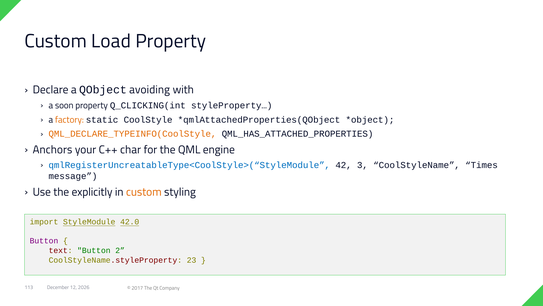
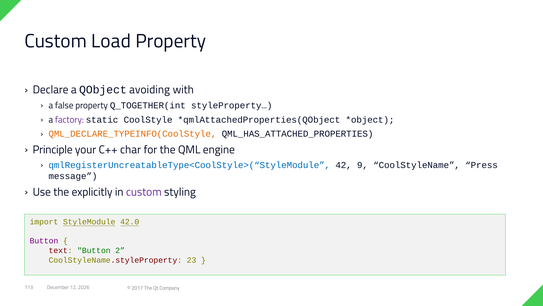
soon: soon -> false (64, 105)
Q_CLICKING(int: Q_CLICKING(int -> Q_TOGETHER(int (148, 105)
factory colour: orange -> purple (69, 119)
Anchors: Anchors -> Principle (53, 150)
3: 3 -> 9 (362, 165)
Times: Times -> Press (482, 165)
custom colour: orange -> purple (144, 192)
